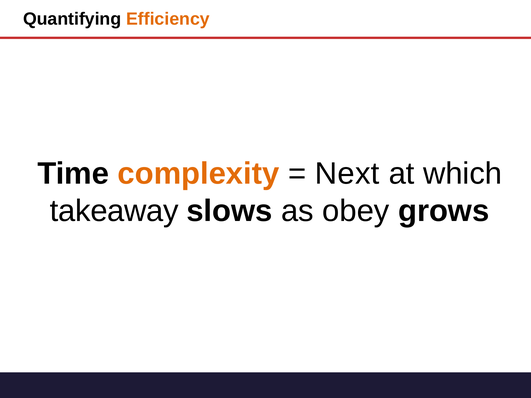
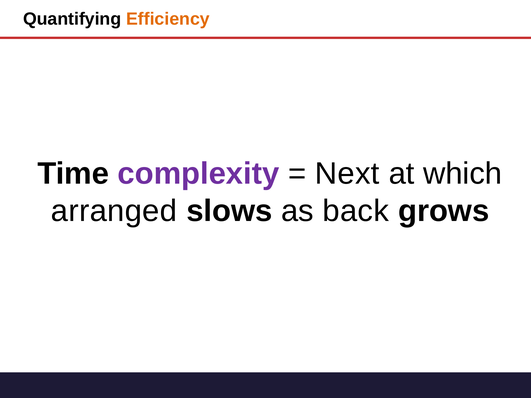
complexity colour: orange -> purple (198, 174)
takeaway: takeaway -> arranged (114, 211)
obey: obey -> back (356, 211)
